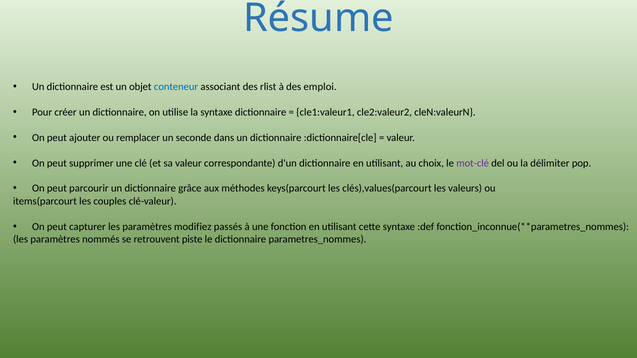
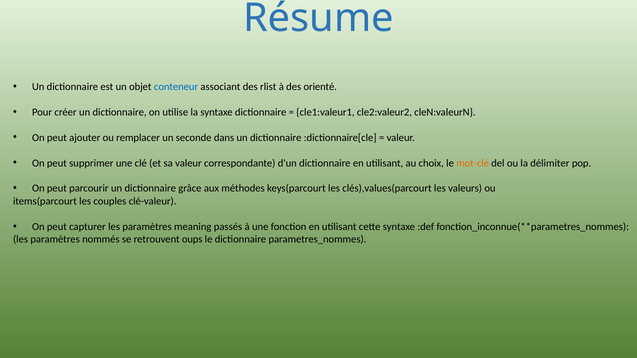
emploi: emploi -> orienté (320, 87)
mot-clé colour: purple -> orange (473, 163)
modifiez: modifiez -> meaning (193, 227)
piste: piste -> oups (192, 240)
